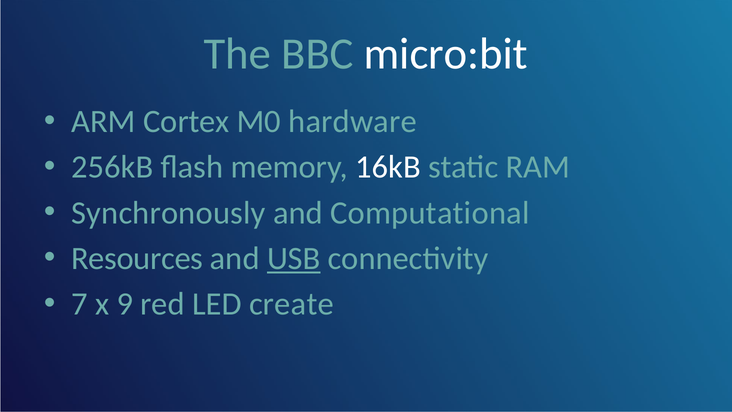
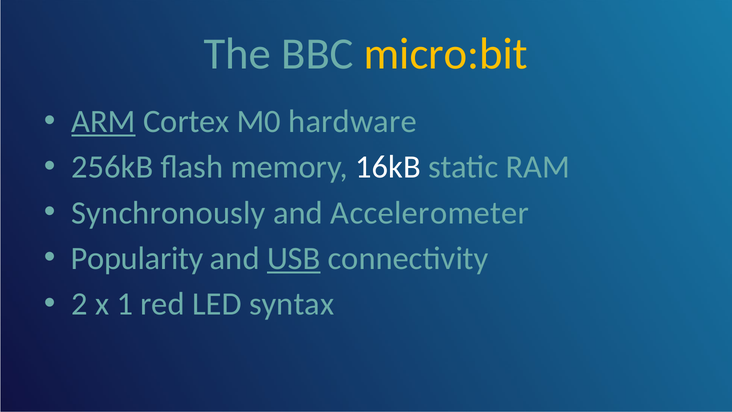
micro:bit colour: white -> yellow (446, 54)
ARM underline: none -> present (104, 122)
Computational: Computational -> Accelerometer (430, 213)
Resources: Resources -> Popularity (137, 258)
7: 7 -> 2 (80, 304)
9: 9 -> 1 (125, 304)
create: create -> syntax (292, 304)
